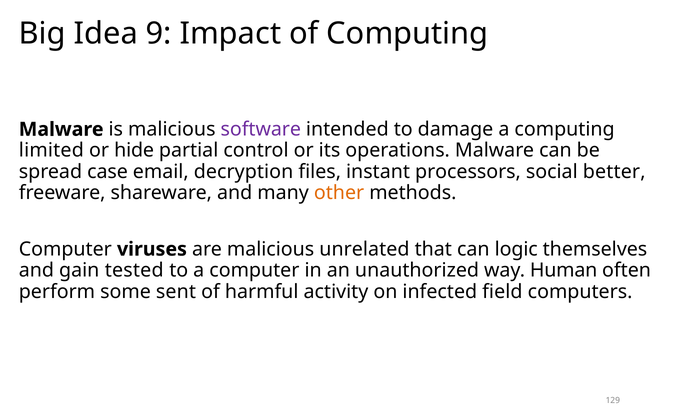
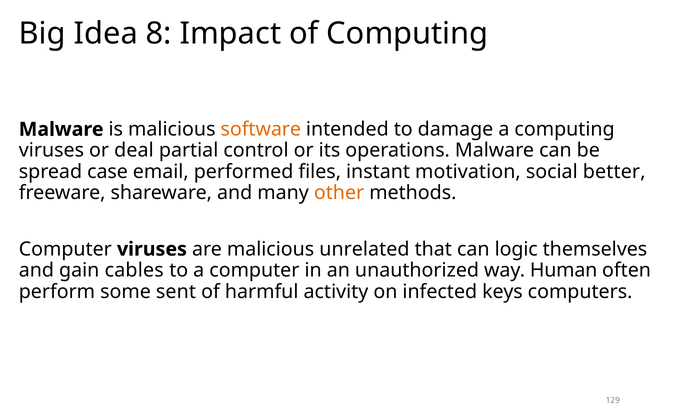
9: 9 -> 8 (159, 34)
software colour: purple -> orange (261, 130)
limited: limited -> viruses (51, 151)
hide: hide -> deal (134, 151)
decryption: decryption -> performed (244, 172)
processors: processors -> motivation (468, 172)
tested: tested -> cables (134, 271)
field: field -> keys (502, 292)
